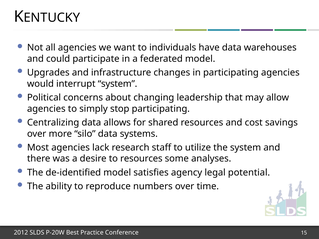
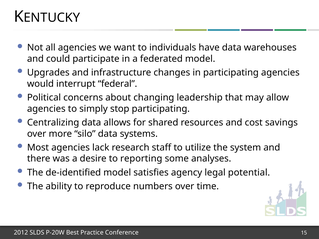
interrupt system: system -> federal (118, 84)
to resources: resources -> reporting (141, 159)
